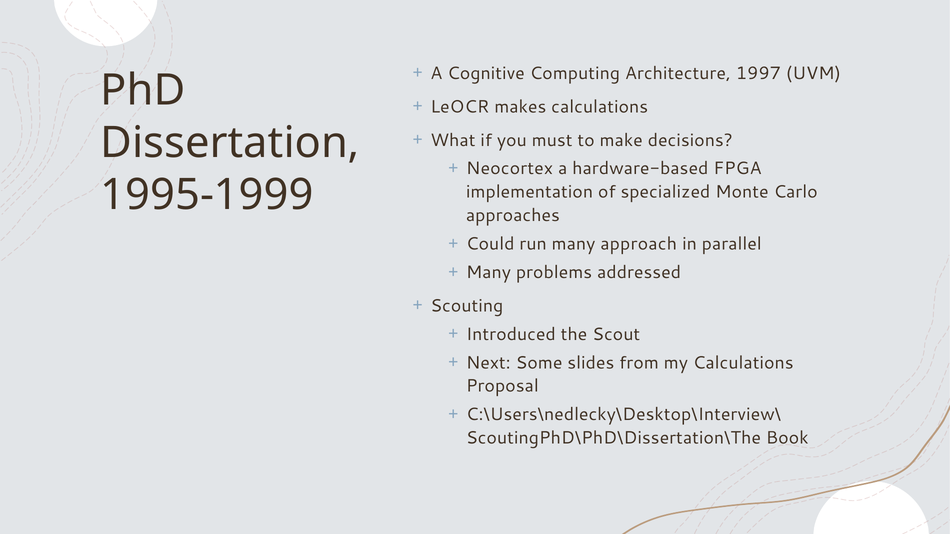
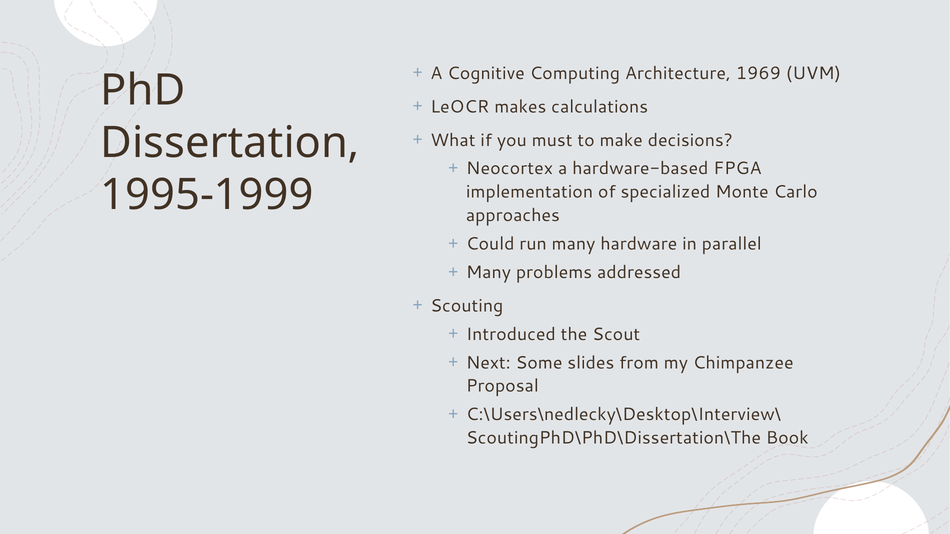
1997: 1997 -> 1969 (758, 73)
approach: approach -> hardware (639, 244)
my Calculations: Calculations -> Chimpanzee (743, 363)
